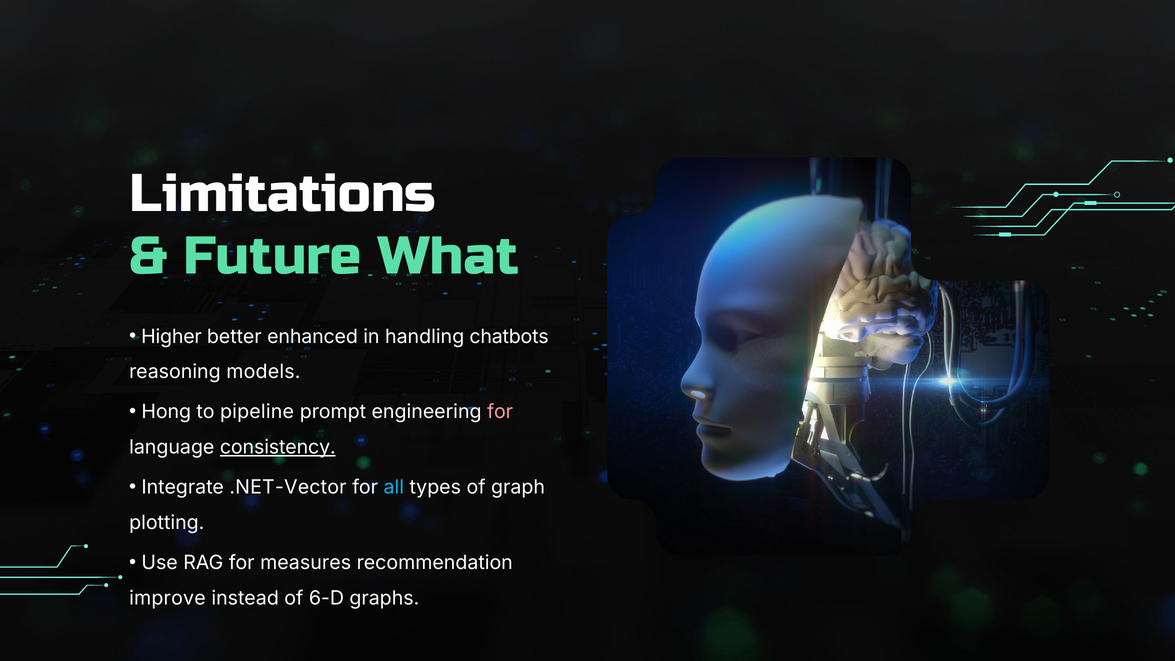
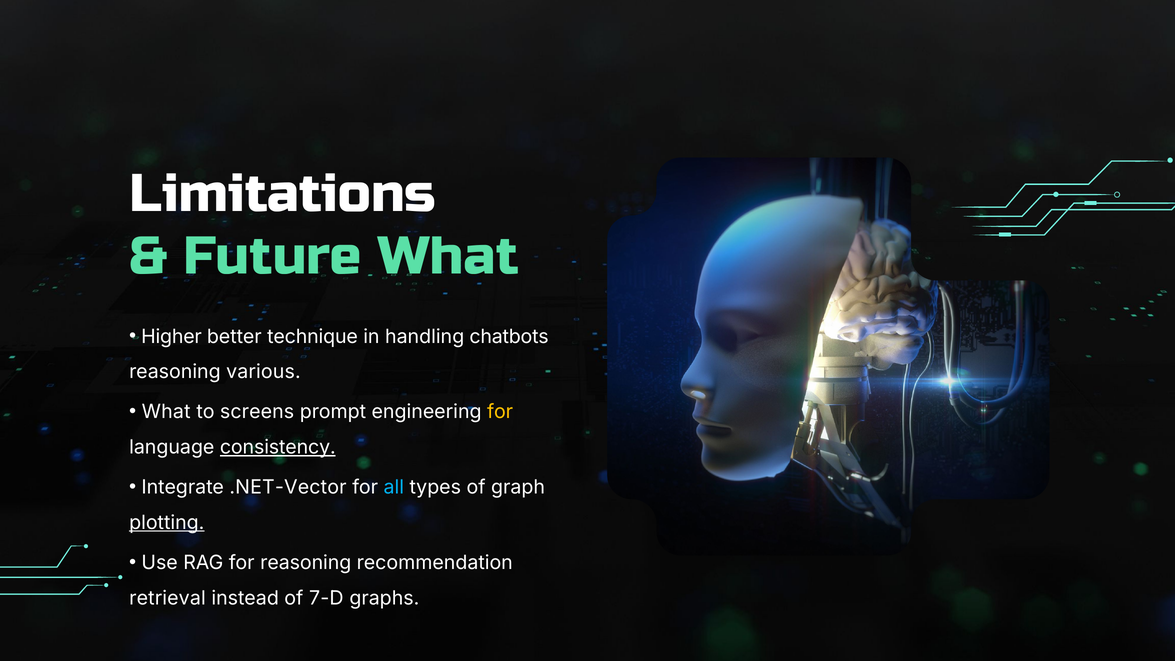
enhanced: enhanced -> technique (313, 337)
models: models -> various (263, 372)
Hong: Hong -> What (166, 412)
pipeline: pipeline -> screens (257, 412)
for colour: pink -> yellow (500, 412)
plotting underline: none -> present (167, 523)
for measures: measures -> reasoning (306, 563)
improve: improve -> retrieval (167, 598)
6-D: 6-D -> 7-D (326, 598)
